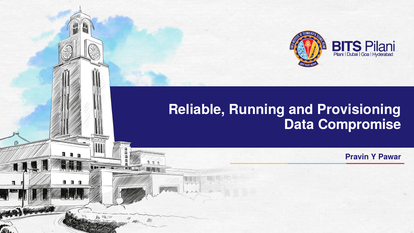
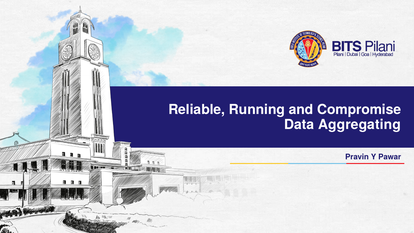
Provisioning: Provisioning -> Compromise (359, 109)
Compromise: Compromise -> Aggregating (359, 124)
